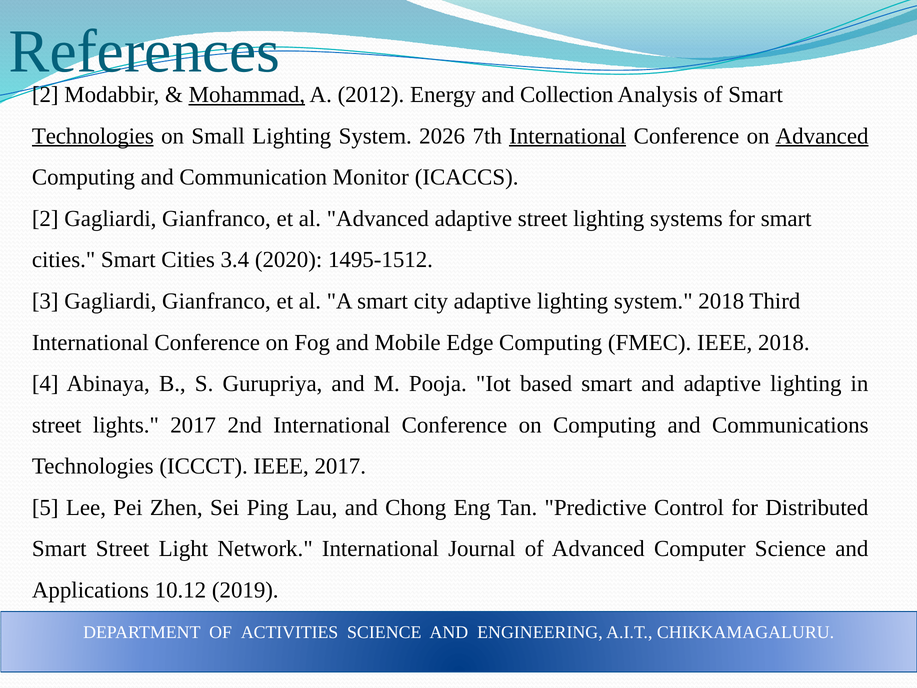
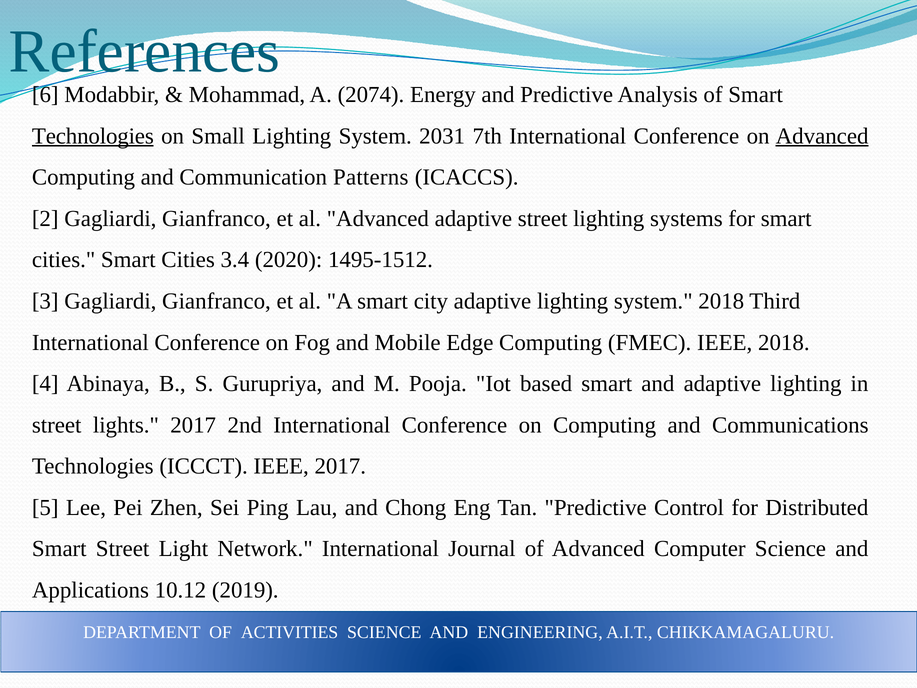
2: 2 -> 6 (45, 95)
Mohammad underline: present -> none (247, 95)
2012: 2012 -> 2074 (371, 95)
and Collection: Collection -> Predictive (567, 95)
2026: 2026 -> 2031 (442, 136)
International underline: present -> none (568, 136)
Monitor: Monitor -> Patterns (371, 177)
